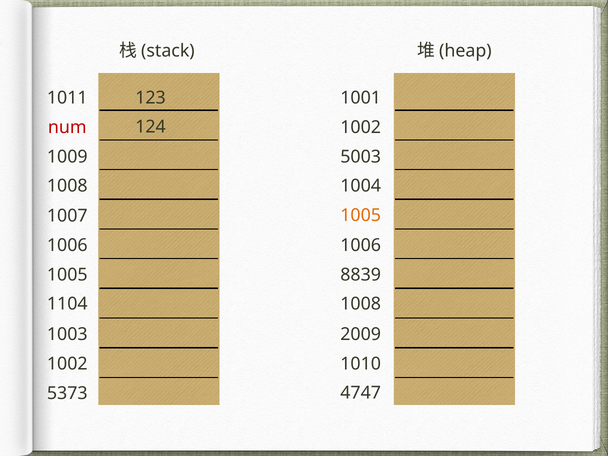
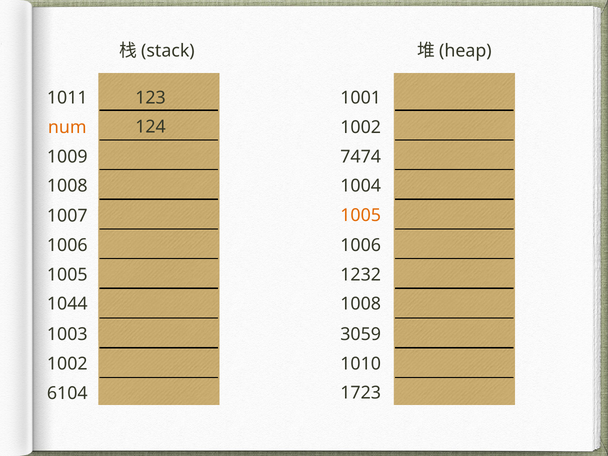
num colour: red -> orange (67, 127)
5003: 5003 -> 7474 (361, 157)
8839: 8839 -> 1232 (361, 275)
1104: 1104 -> 1044 (67, 304)
2009: 2009 -> 3059 (361, 334)
4747: 4747 -> 1723 (361, 393)
5373: 5373 -> 6104 (67, 393)
